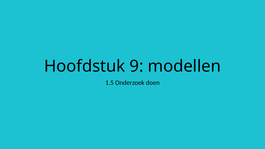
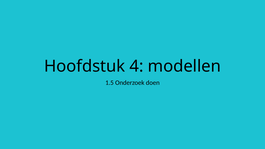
9: 9 -> 4 (136, 66)
